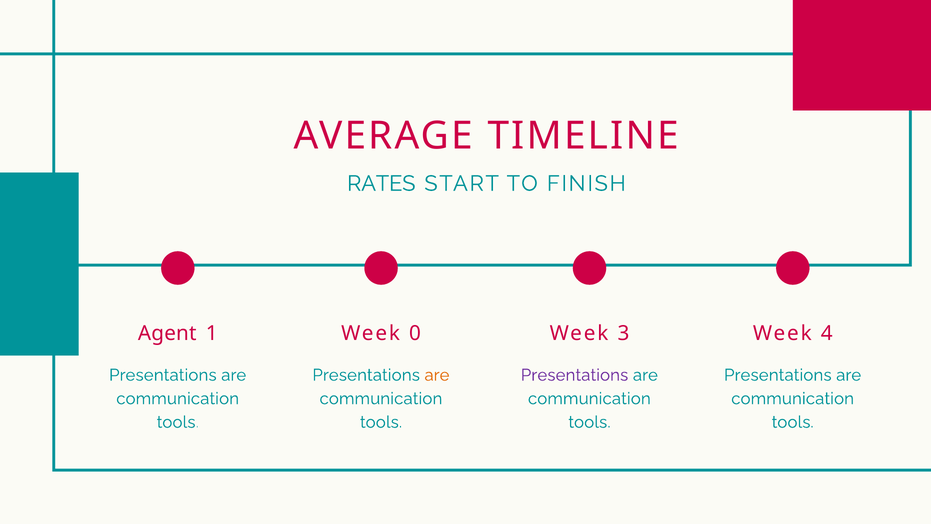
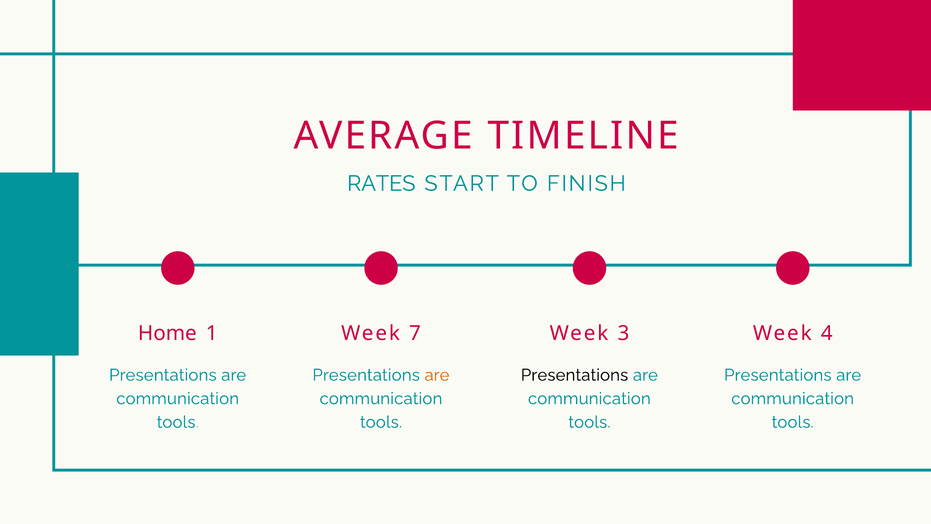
Agent: Agent -> Home (167, 333)
0: 0 -> 7 (415, 333)
Presentations colour: purple -> black (574, 375)
